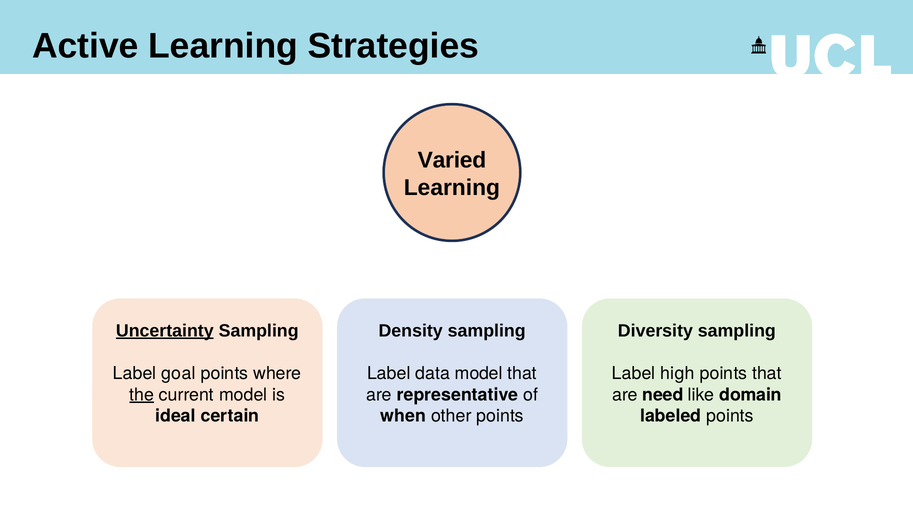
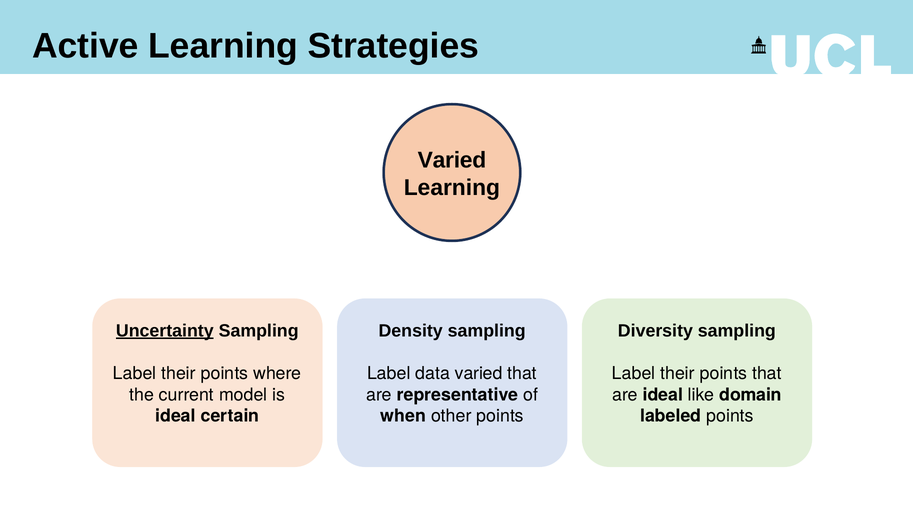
goal: goal -> their (179, 373)
data model: model -> varied (479, 373)
high: high -> their (678, 373)
the underline: present -> none (142, 394)
are need: need -> ideal (663, 394)
